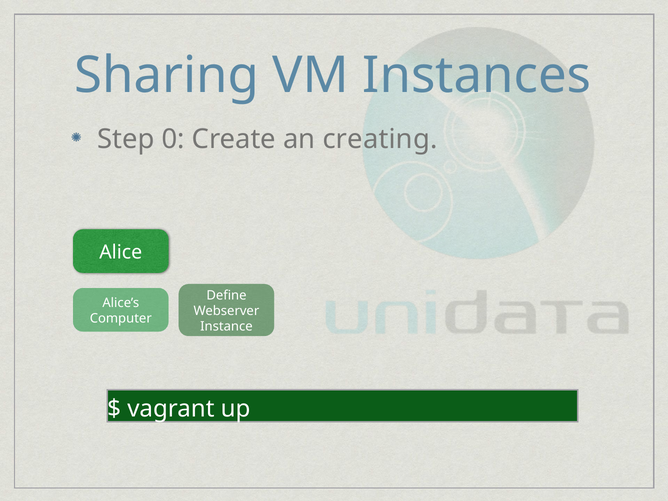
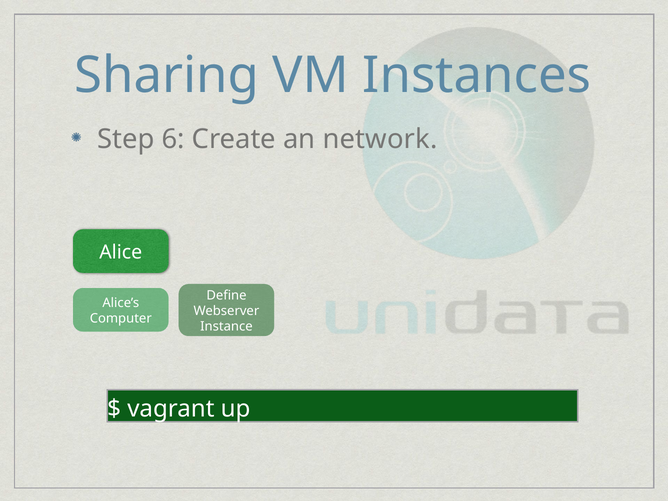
0: 0 -> 6 (173, 139)
creating: creating -> network (380, 139)
